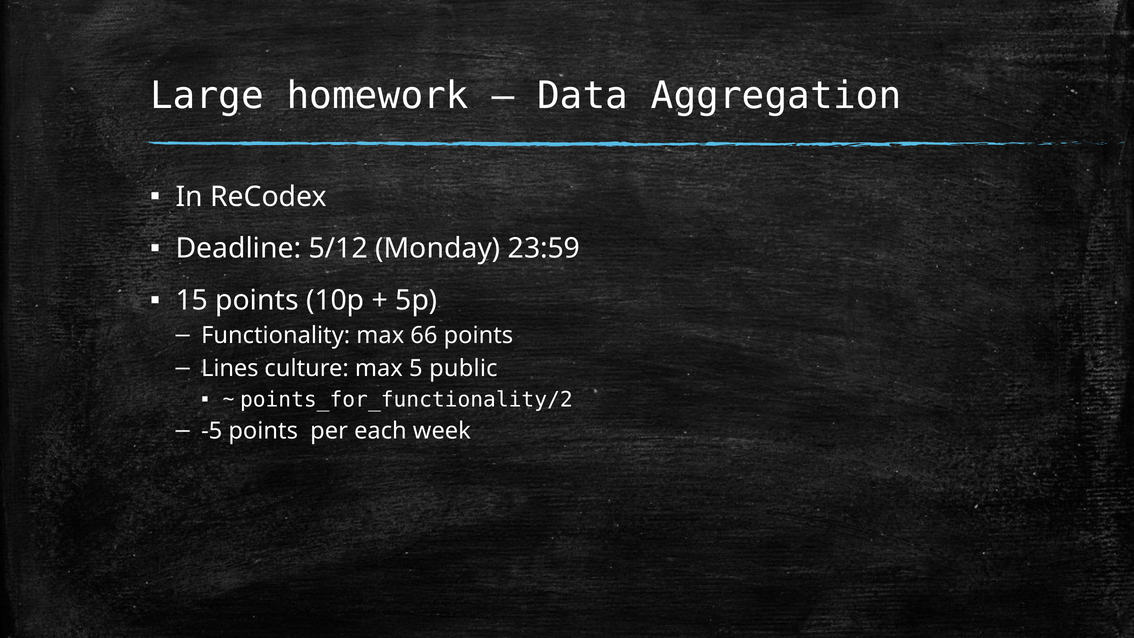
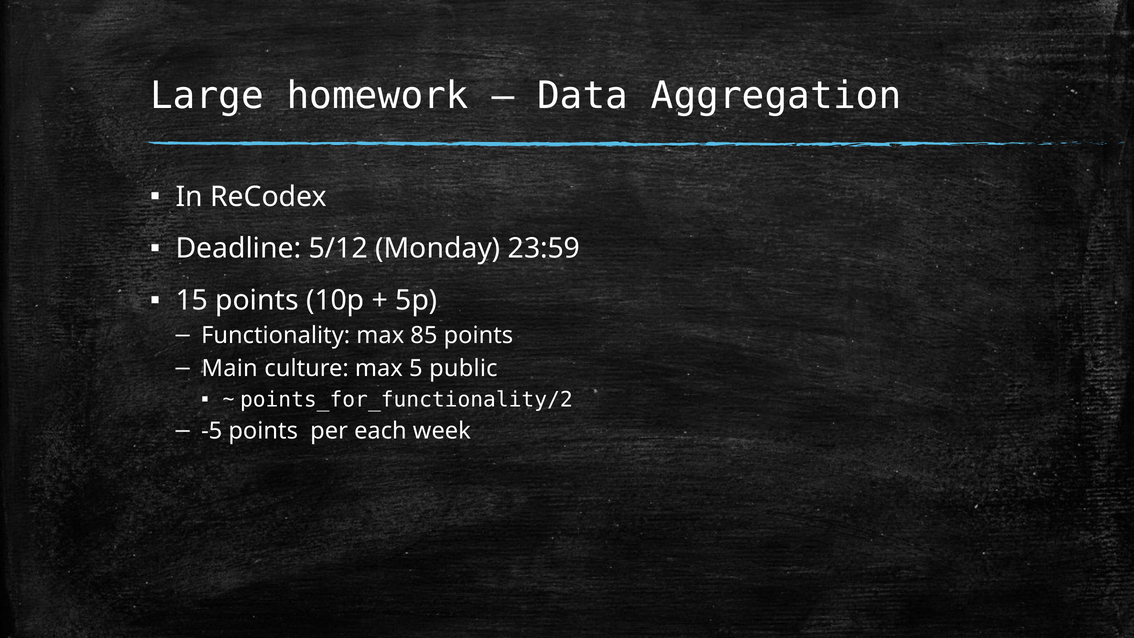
66: 66 -> 85 (424, 336)
Lines: Lines -> Main (230, 368)
